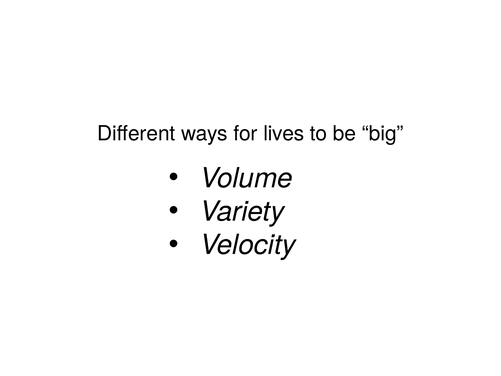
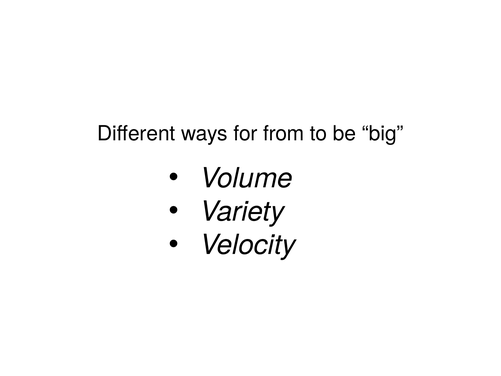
lives: lives -> from (284, 133)
